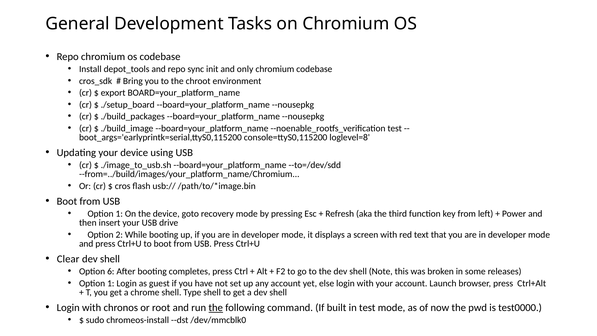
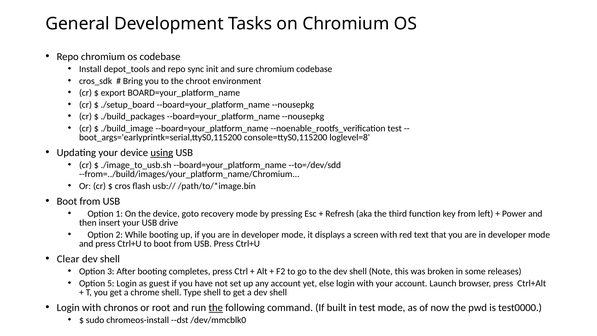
only: only -> sure (245, 69)
using underline: none -> present (162, 153)
6: 6 -> 3 (111, 271)
1: 1 -> 5 (111, 283)
